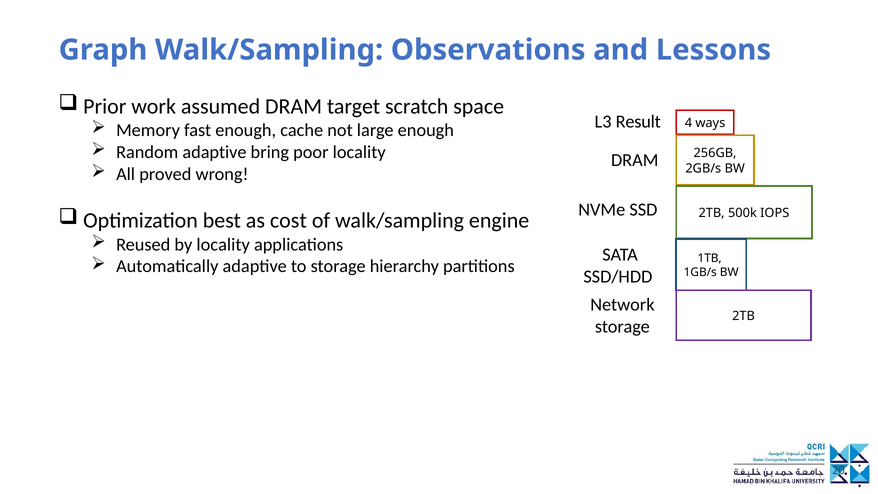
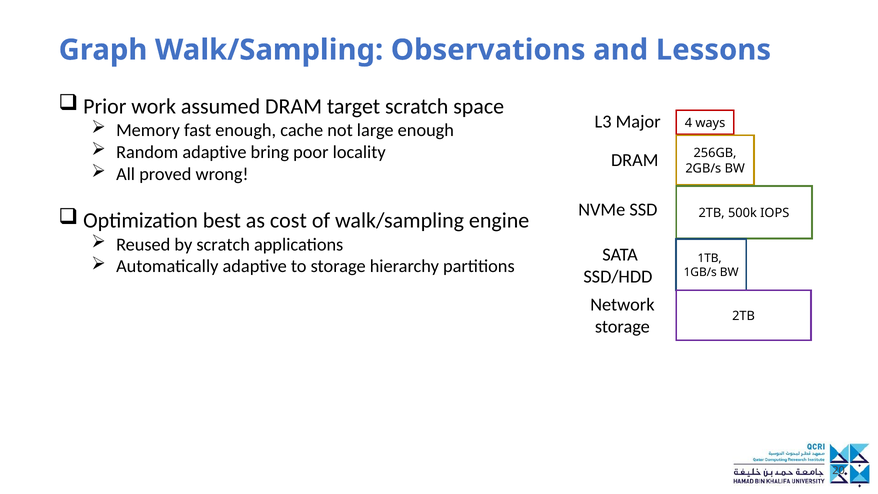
Result: Result -> Major (638, 122)
by locality: locality -> scratch (223, 244)
